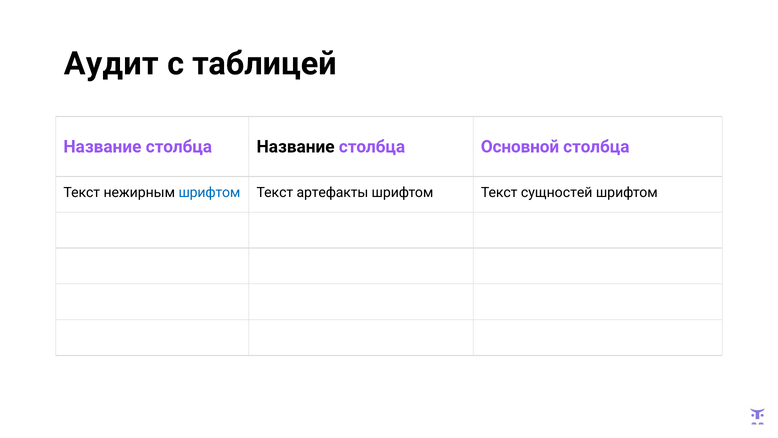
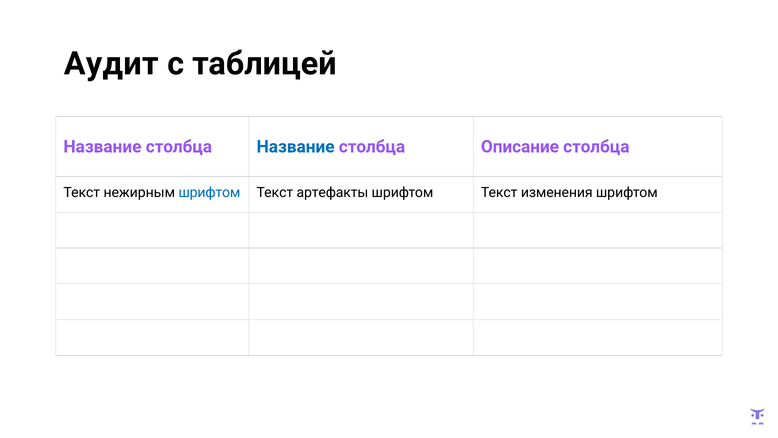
Название colour: black -> blue (296, 147)
Основной: Основной -> Описание (520, 147)
сущностей: сущностей -> изменения (557, 192)
